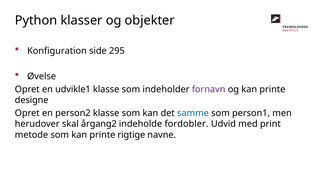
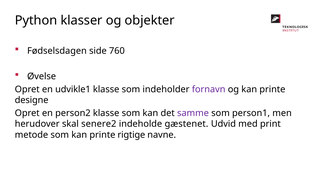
Konfiguration: Konfiguration -> Fødselsdagen (57, 51)
295: 295 -> 760 (117, 51)
samme colour: blue -> purple (193, 113)
årgang2: årgang2 -> senere2 (99, 124)
fordobler: fordobler -> gæstenet (186, 124)
